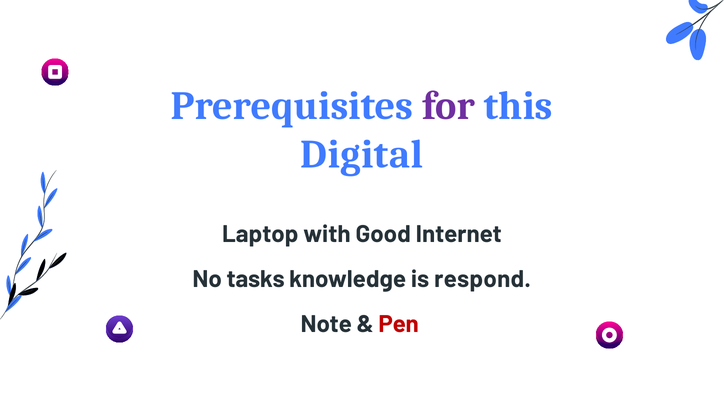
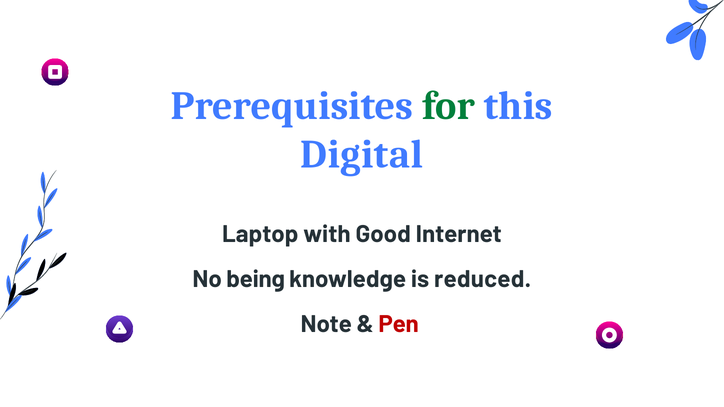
for colour: purple -> green (449, 106)
tasks: tasks -> being (256, 280)
respond: respond -> reduced (483, 280)
